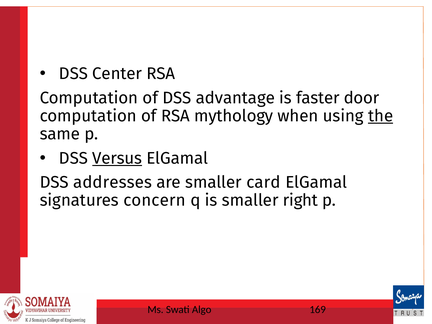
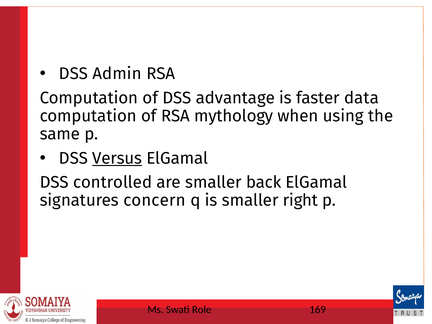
Center: Center -> Admin (117, 74)
door: door -> data (361, 98)
the underline: present -> none (381, 116)
addresses: addresses -> controlled (113, 182)
card: card -> back (264, 182)
Algo: Algo -> Role (202, 310)
